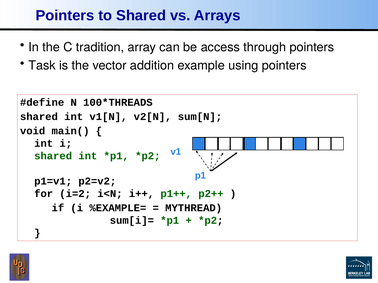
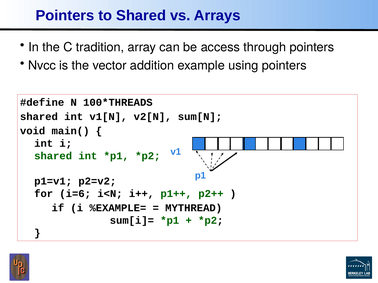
Task: Task -> Nvcc (42, 66)
i=2: i=2 -> i=6 (75, 194)
